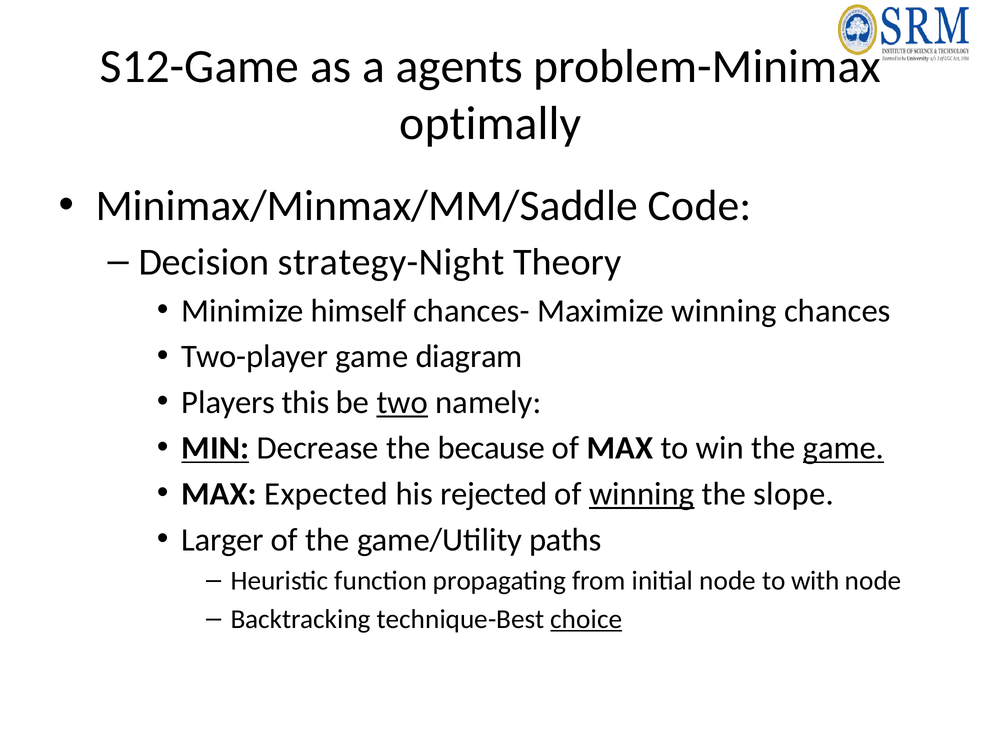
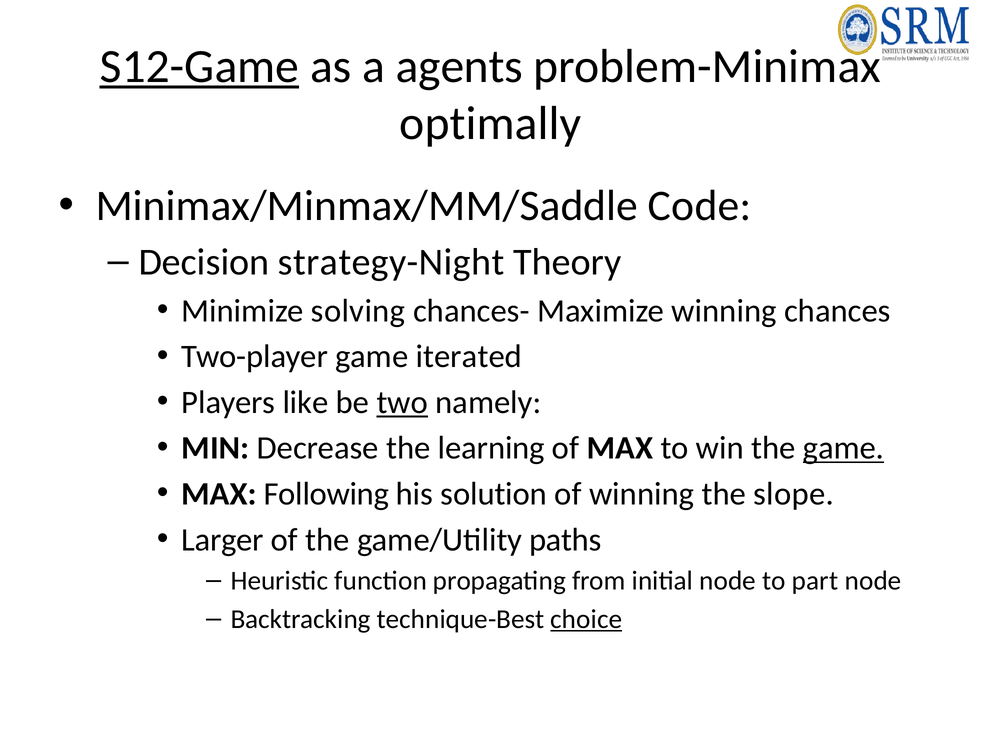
S12-Game underline: none -> present (199, 66)
himself: himself -> solving (358, 311)
diagram: diagram -> iterated (469, 357)
this: this -> like (305, 402)
MIN underline: present -> none (215, 448)
because: because -> learning (491, 448)
Expected: Expected -> Following (326, 494)
rejected: rejected -> solution (494, 494)
winning underline: present -> none (642, 494)
with: with -> part (815, 581)
